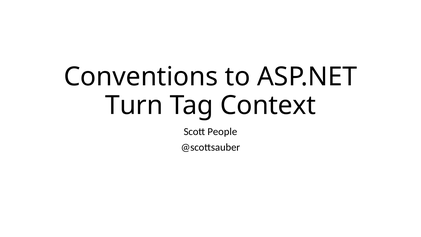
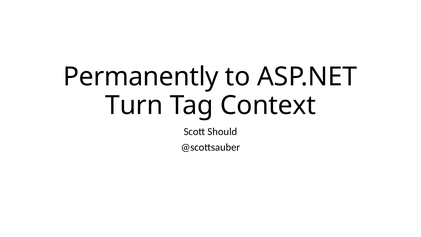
Conventions: Conventions -> Permanently (141, 77)
People: People -> Should (222, 132)
